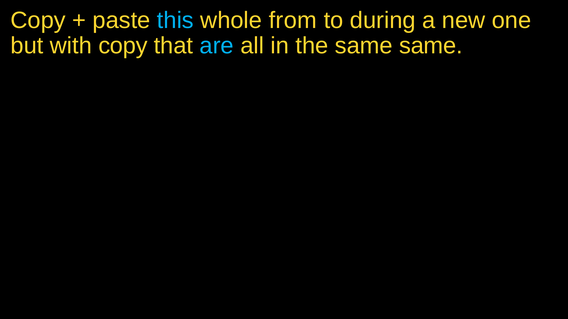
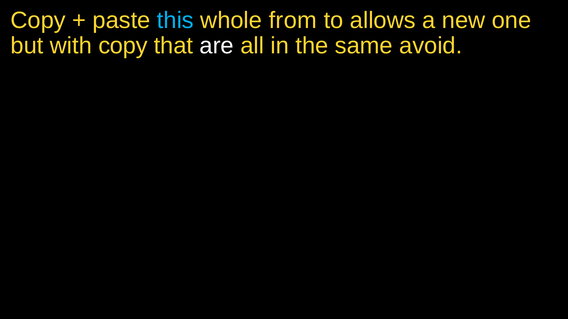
during: during -> allows (383, 20)
are colour: light blue -> white (217, 46)
same same: same -> avoid (431, 46)
